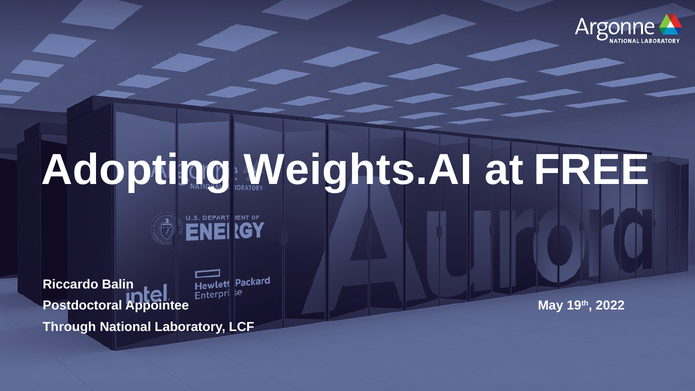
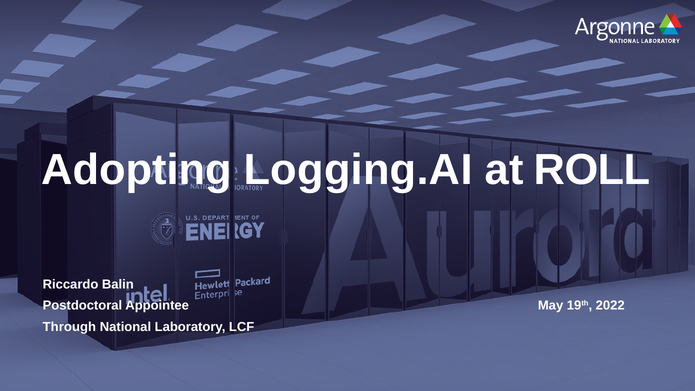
Weights.AI: Weights.AI -> Logging.AI (358, 170)
FREE: FREE -> ROLL (592, 170)
